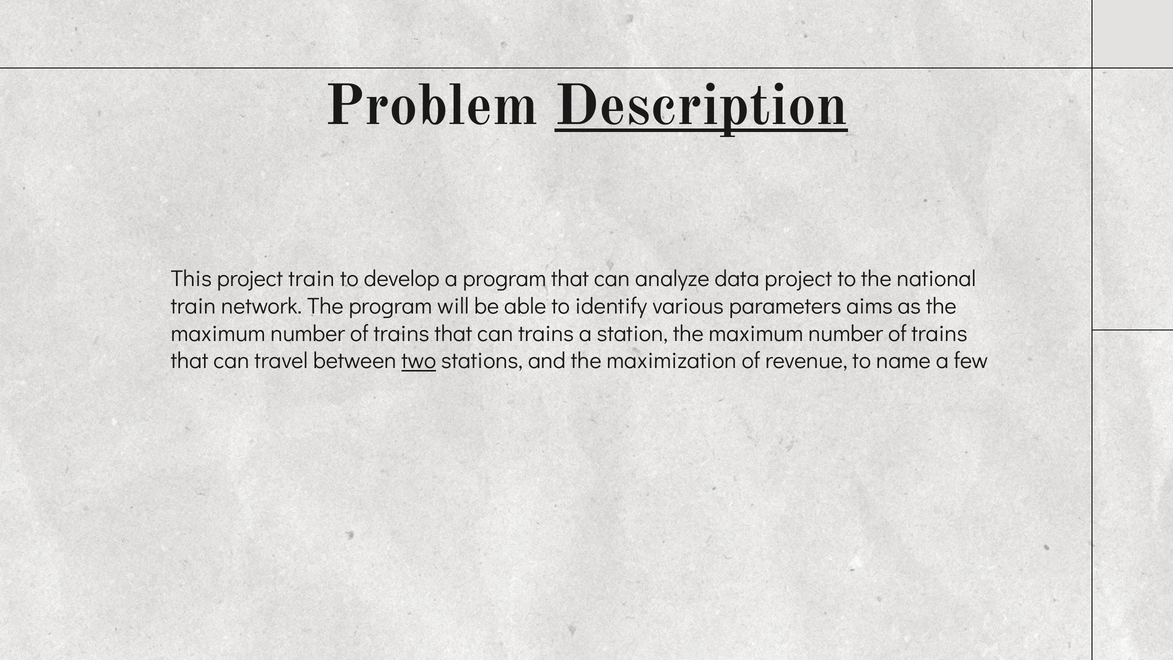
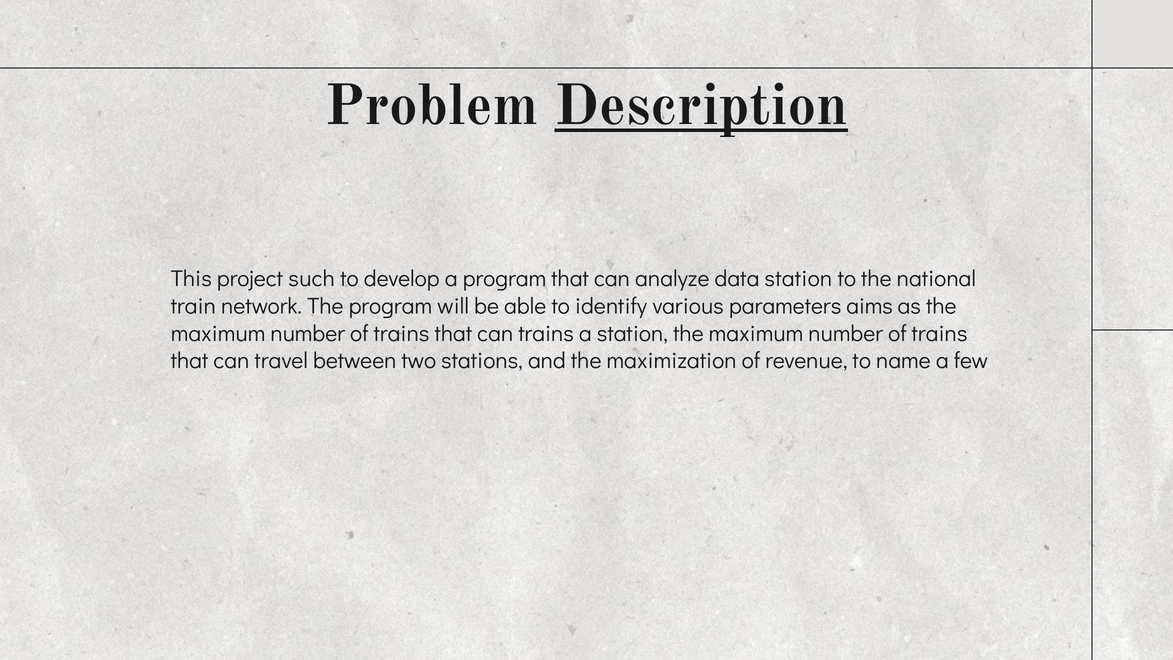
project train: train -> such (312, 279)
data project: project -> station (798, 279)
two underline: present -> none (419, 361)
